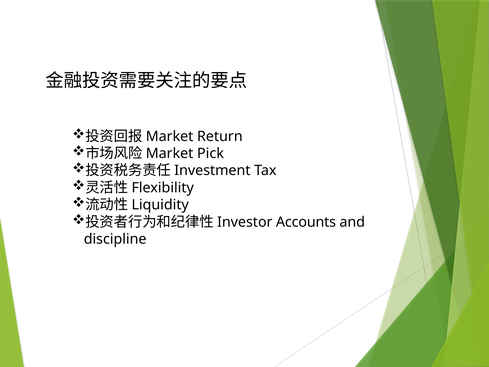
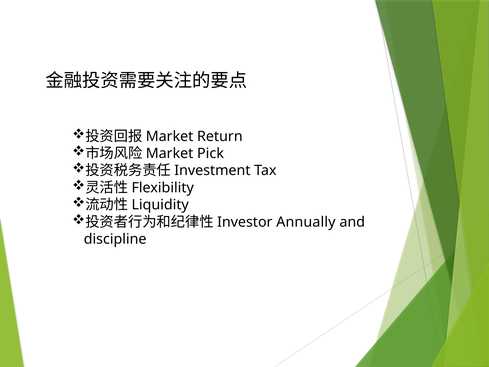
Accounts: Accounts -> Annually (306, 222)
